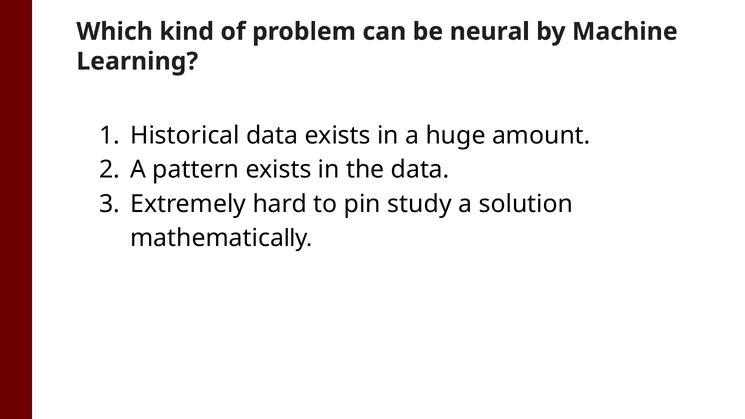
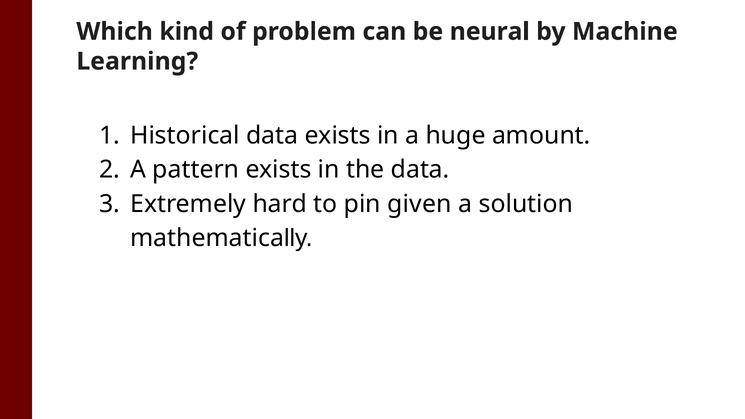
study: study -> given (419, 204)
